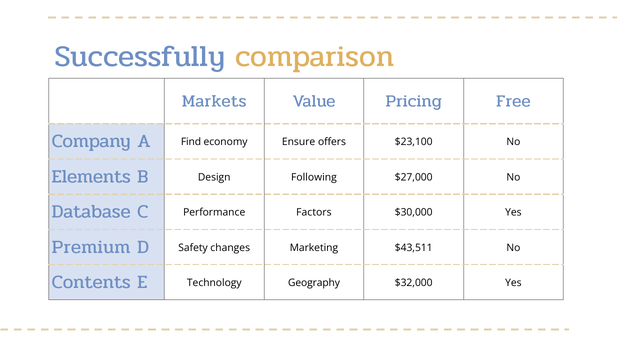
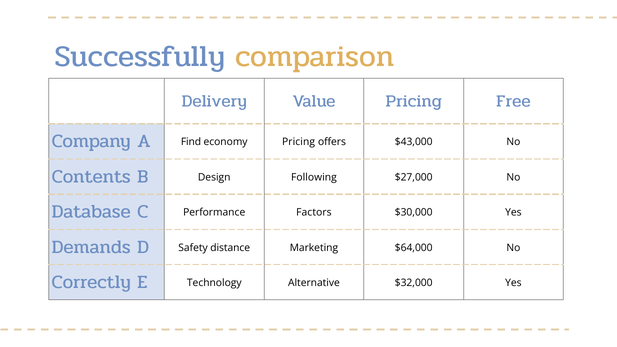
Markets: Markets -> Delivery (214, 101)
economy Ensure: Ensure -> Pricing (299, 142)
$23,100: $23,100 -> $43,000 (414, 142)
Elements: Elements -> Contents (91, 176)
Premium: Premium -> Demands (91, 247)
changes: changes -> distance (230, 248)
$43,511: $43,511 -> $64,000 (414, 248)
Contents: Contents -> Correctly (91, 282)
Geography: Geography -> Alternative (314, 283)
